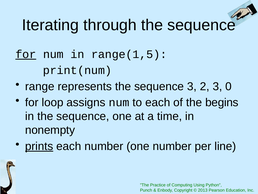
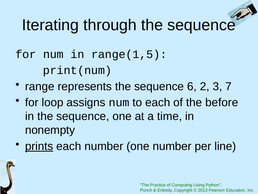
for underline: present -> none (26, 54)
sequence 3: 3 -> 6 (192, 86)
0: 0 -> 7 (229, 86)
begins: begins -> before (222, 102)
